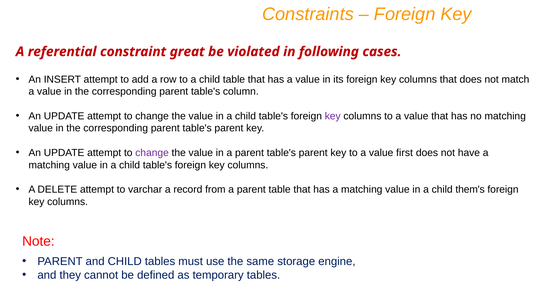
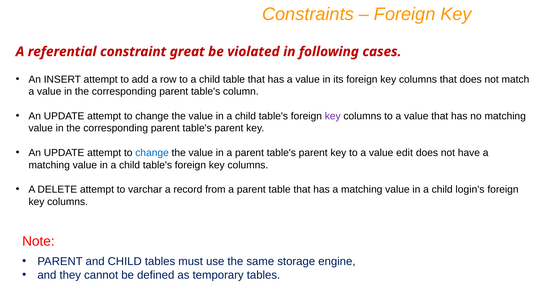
change colour: purple -> blue (152, 153)
first: first -> edit (405, 153)
them's: them's -> login's (470, 189)
